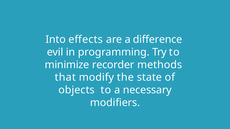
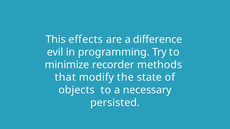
Into: Into -> This (56, 40)
modifiers: modifiers -> persisted (115, 103)
